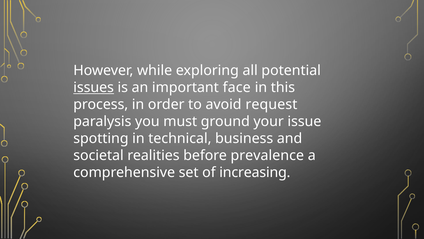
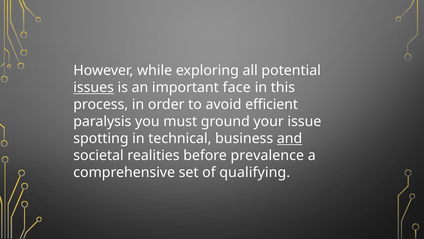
request: request -> efficient (272, 104)
and underline: none -> present (290, 138)
increasing: increasing -> qualifying (255, 172)
